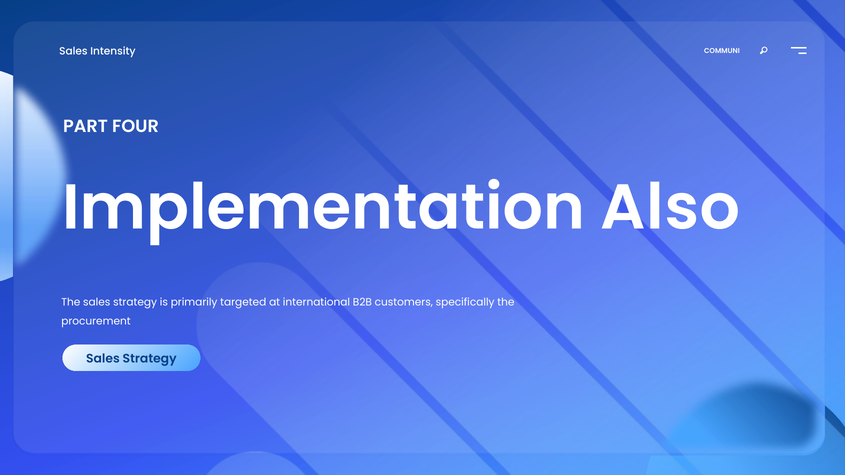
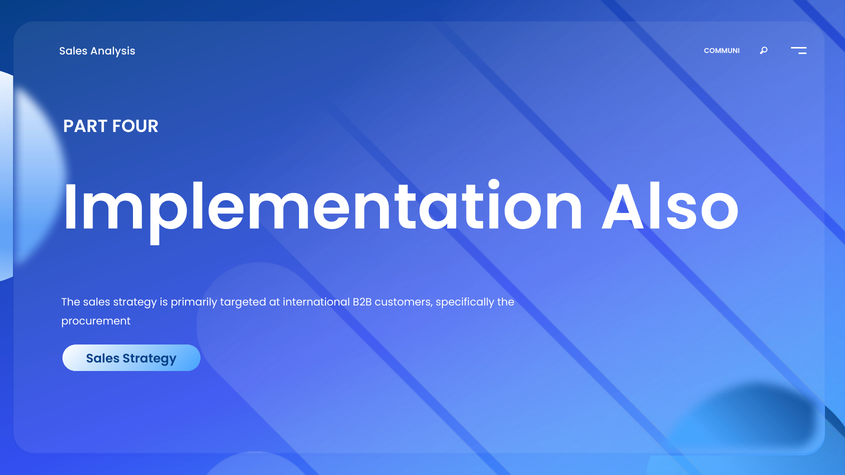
Intensity: Intensity -> Analysis (113, 51)
